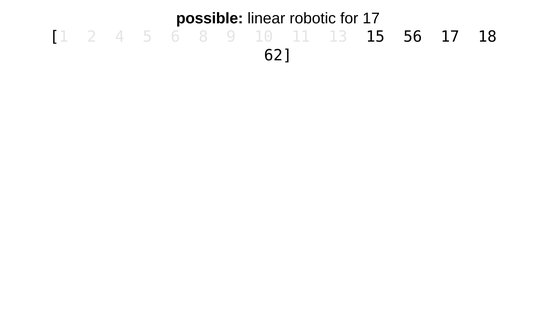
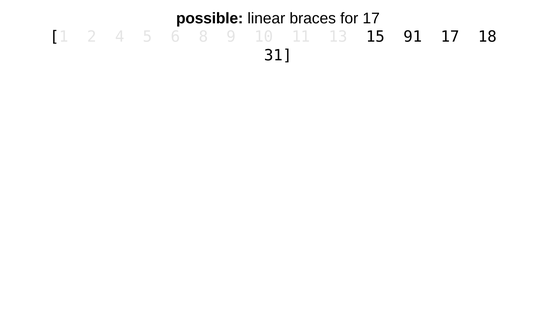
robotic: robotic -> braces (313, 18)
56: 56 -> 91 (413, 37)
62: 62 -> 31 (278, 55)
